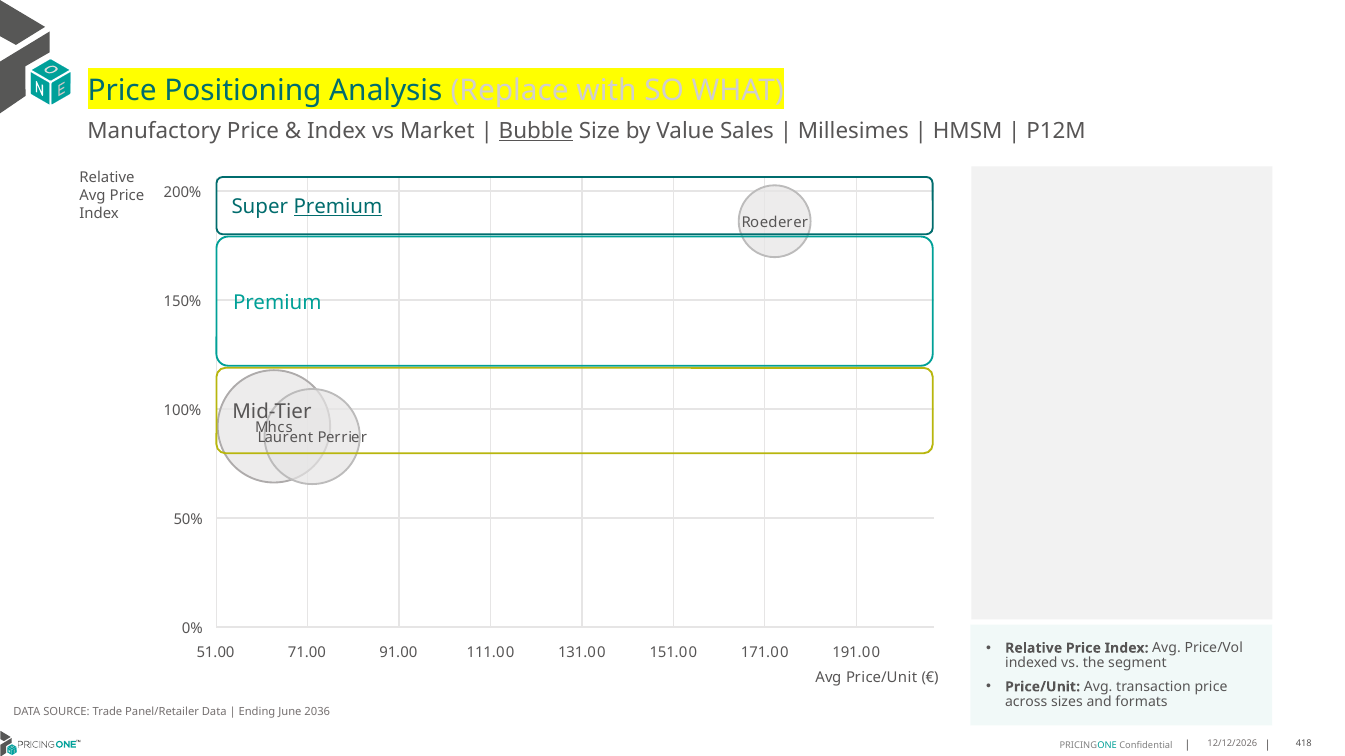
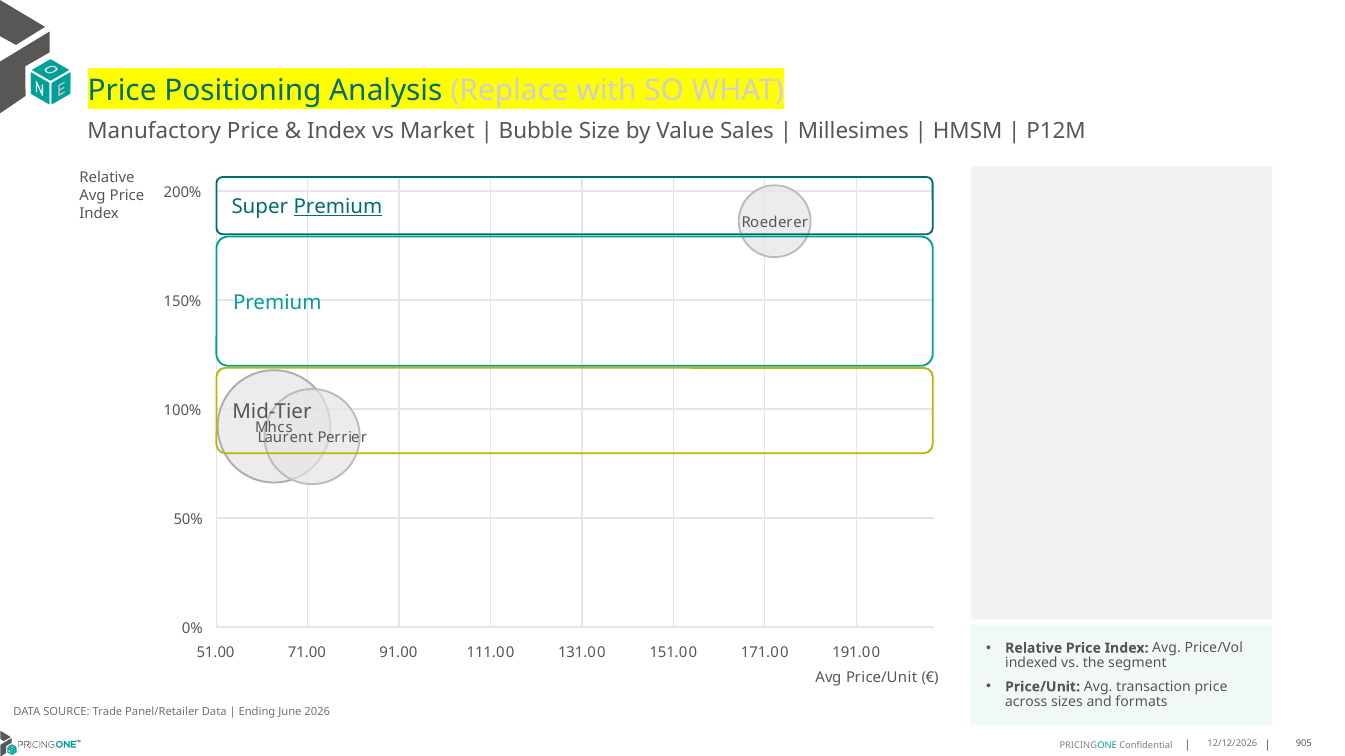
Bubble underline: present -> none (536, 131)
2036: 2036 -> 2026 (317, 713)
418: 418 -> 905 (1304, 744)
